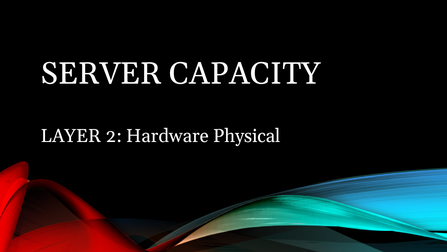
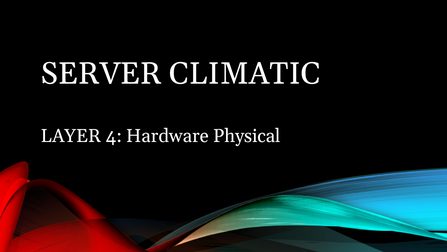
CAPACITY: CAPACITY -> CLIMATIC (245, 74)
2: 2 -> 4 (114, 136)
